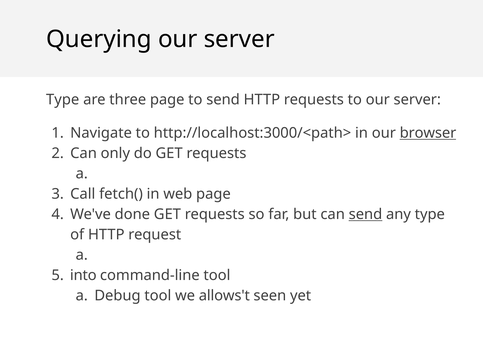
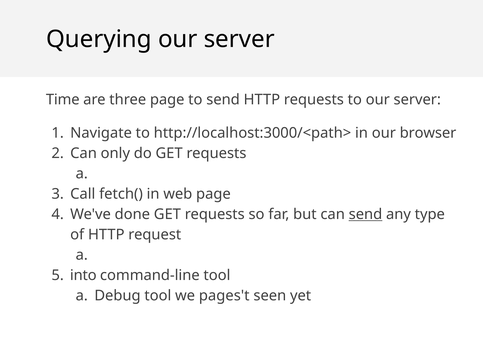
Type: Type -> Time (63, 100)
browser underline: present -> none (428, 133)
allows't: allows't -> pages't (224, 296)
